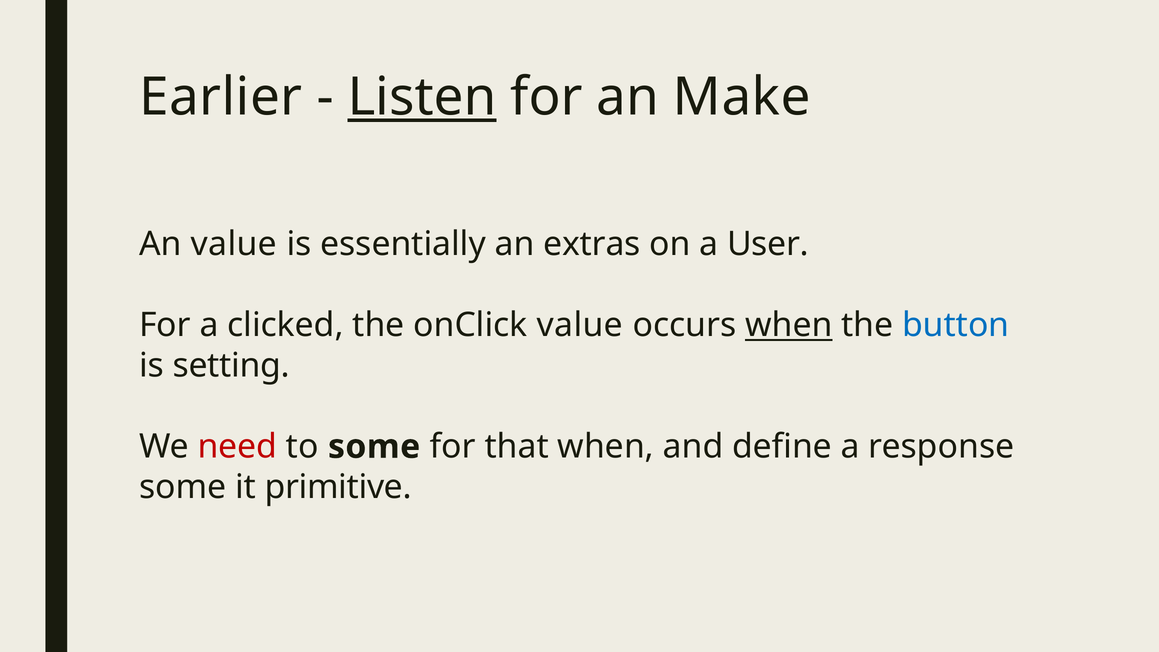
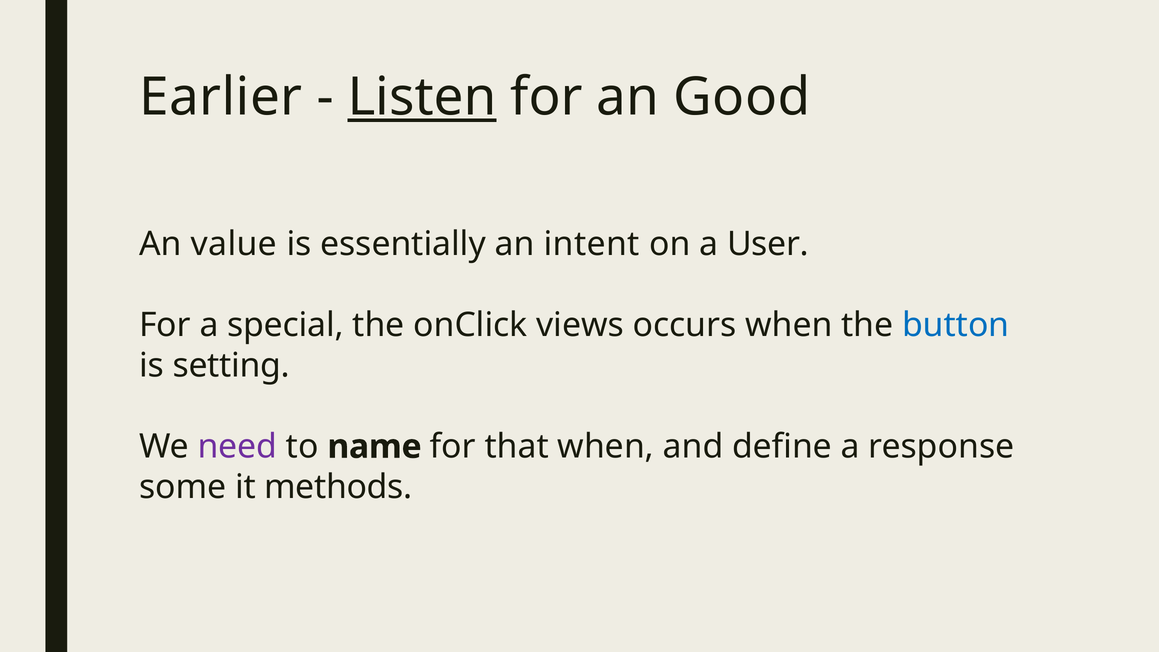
Make: Make -> Good (742, 97)
extras: extras -> intent (592, 244)
clicked: clicked -> special (286, 325)
onClick value: value -> views (580, 325)
when underline: present -> none (789, 325)
need colour: red -> purple (237, 447)
to some: some -> name (374, 447)
primitive: primitive -> methods (338, 487)
